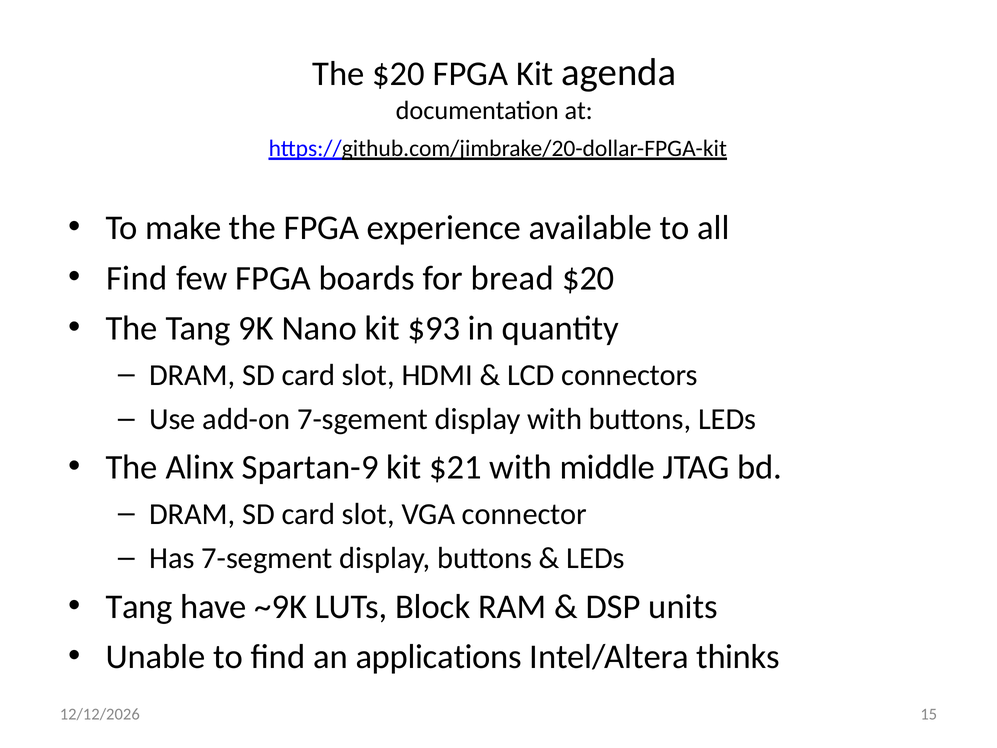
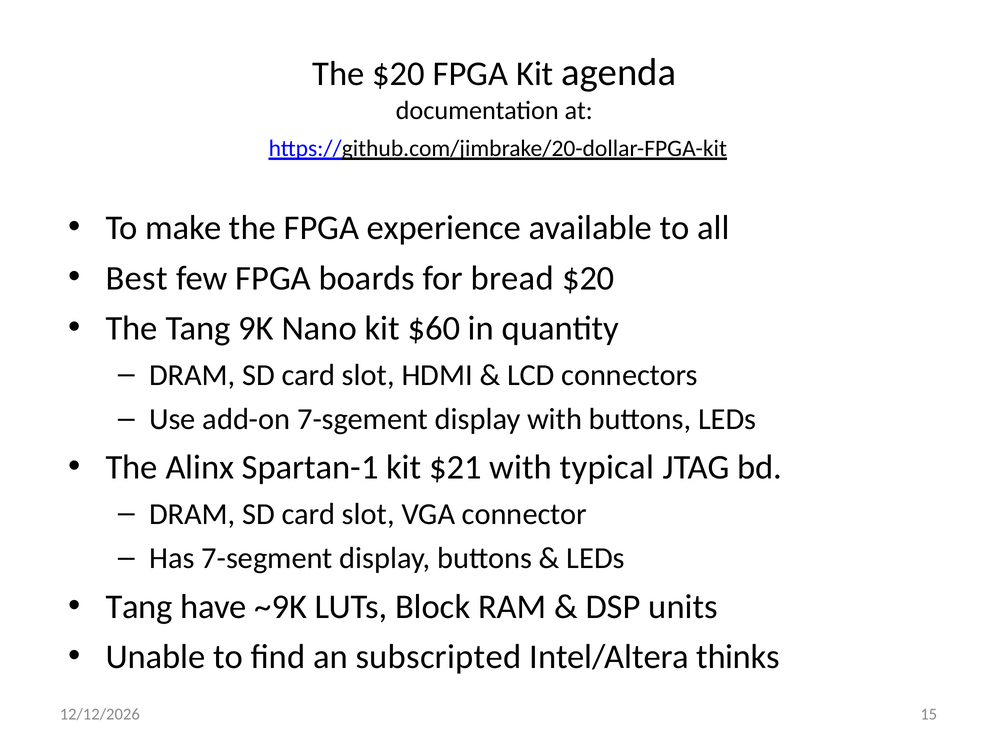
Find: Find -> Best (137, 278)
$93: $93 -> $60 (434, 328)
Spartan-9: Spartan-9 -> Spartan-1 (310, 467)
middle: middle -> typical (607, 467)
applications: applications -> subscripted (438, 657)
